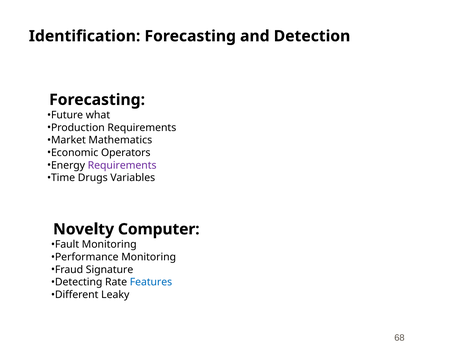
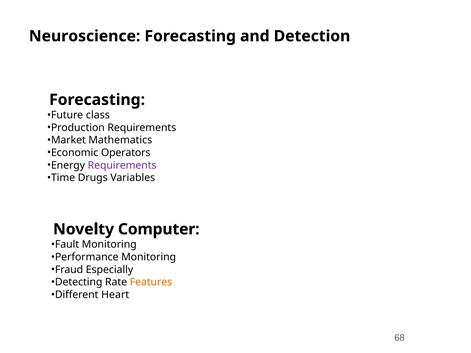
Identification: Identification -> Neuroscience (85, 36)
what: what -> class (98, 115)
Signature: Signature -> Especially (110, 270)
Features colour: blue -> orange (151, 282)
Leaky: Leaky -> Heart (115, 295)
